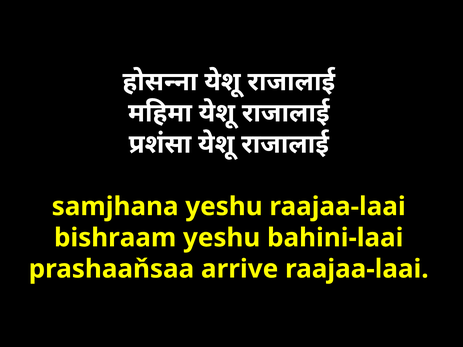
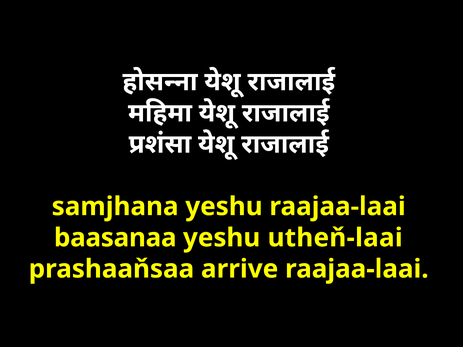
bishraam: bishraam -> baasanaa (115, 238)
bahini-laai: bahini-laai -> utheň-laai (335, 238)
